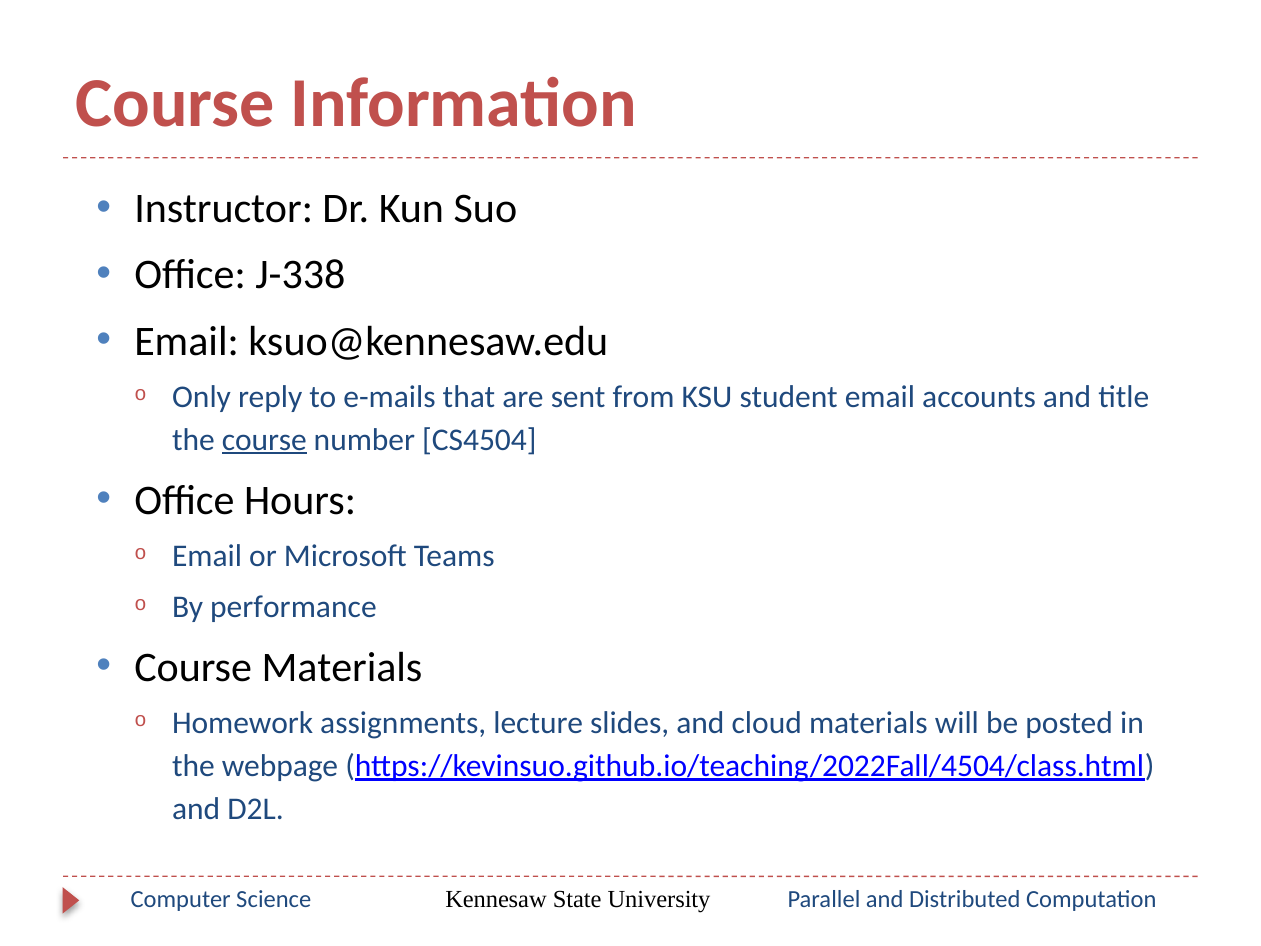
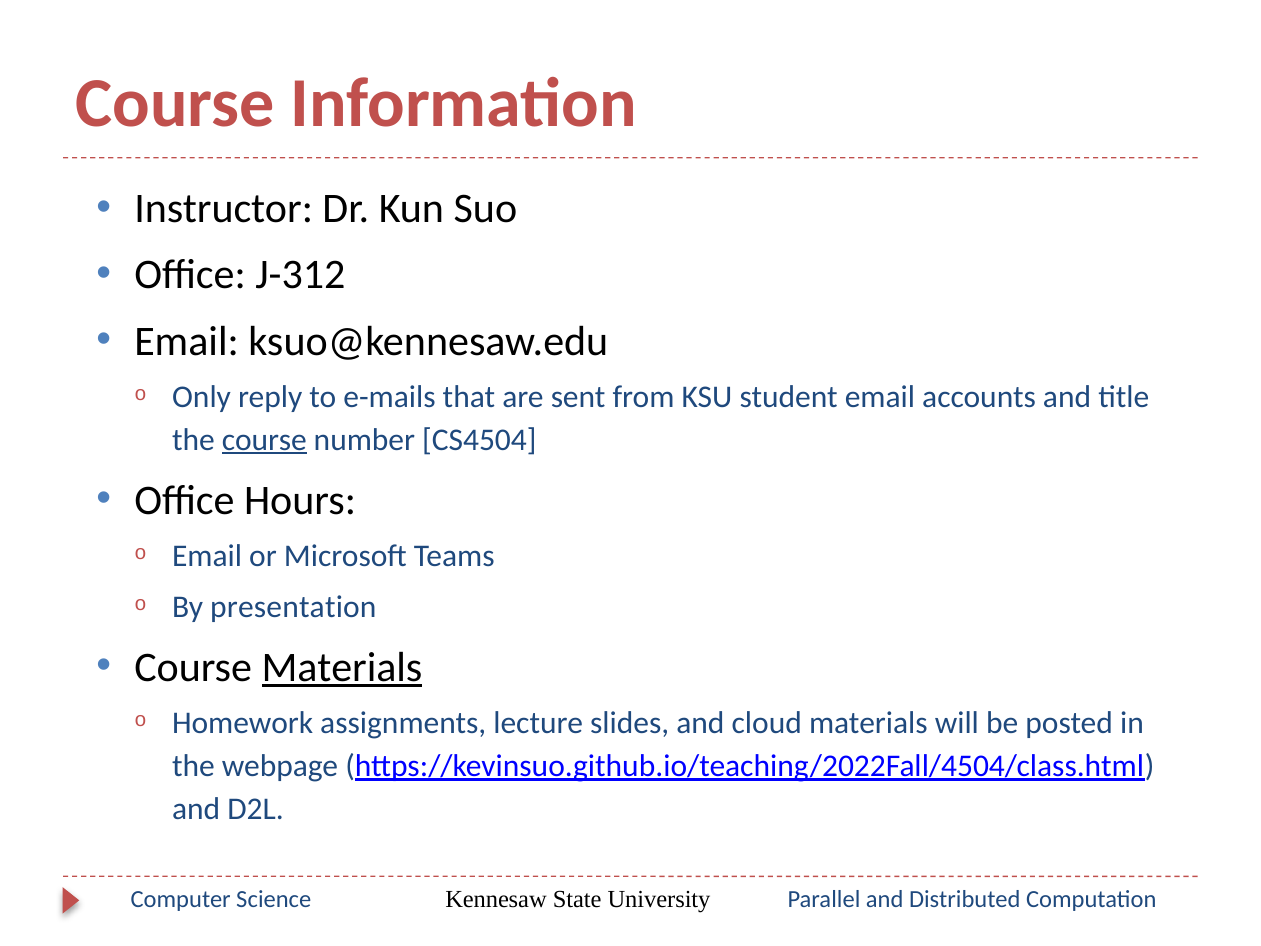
J-338: J-338 -> J-312 (300, 275)
performance: performance -> presentation (293, 607)
Materials underline: none -> present (342, 667)
